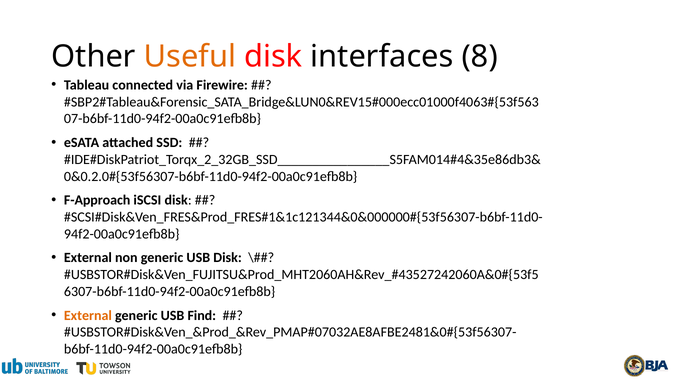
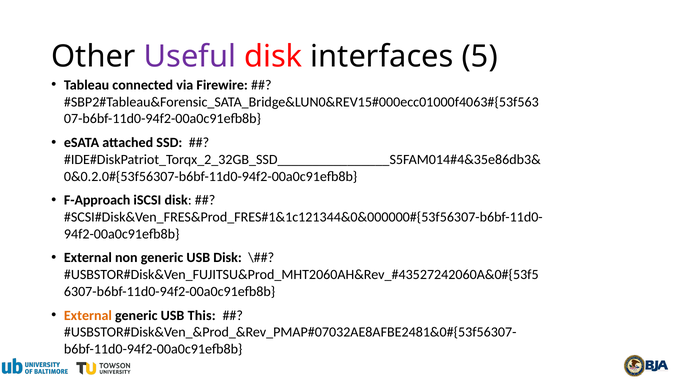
Useful colour: orange -> purple (190, 57)
8: 8 -> 5 (480, 57)
Find: Find -> This (202, 315)
